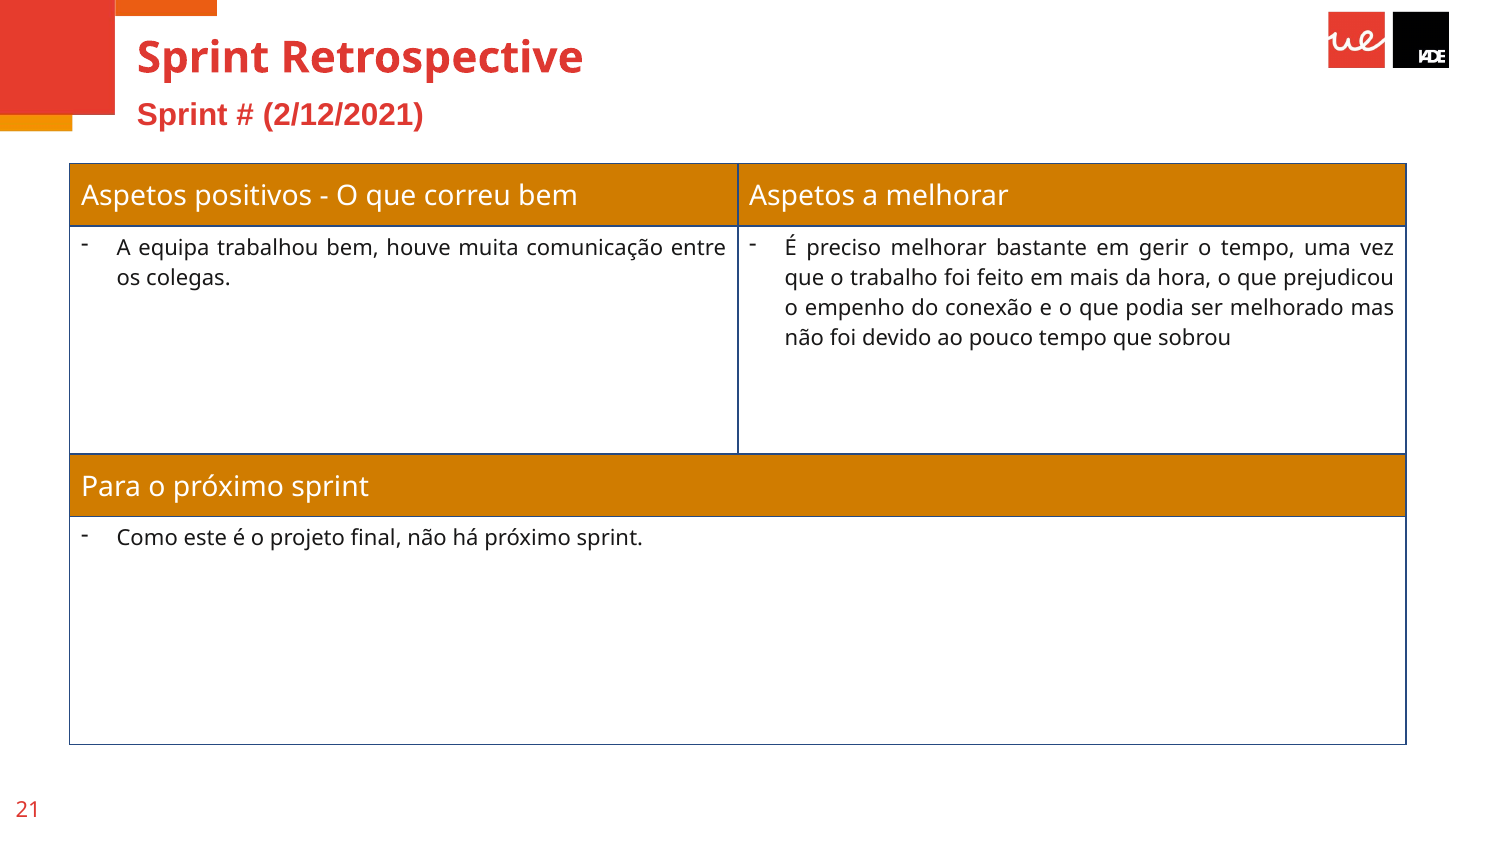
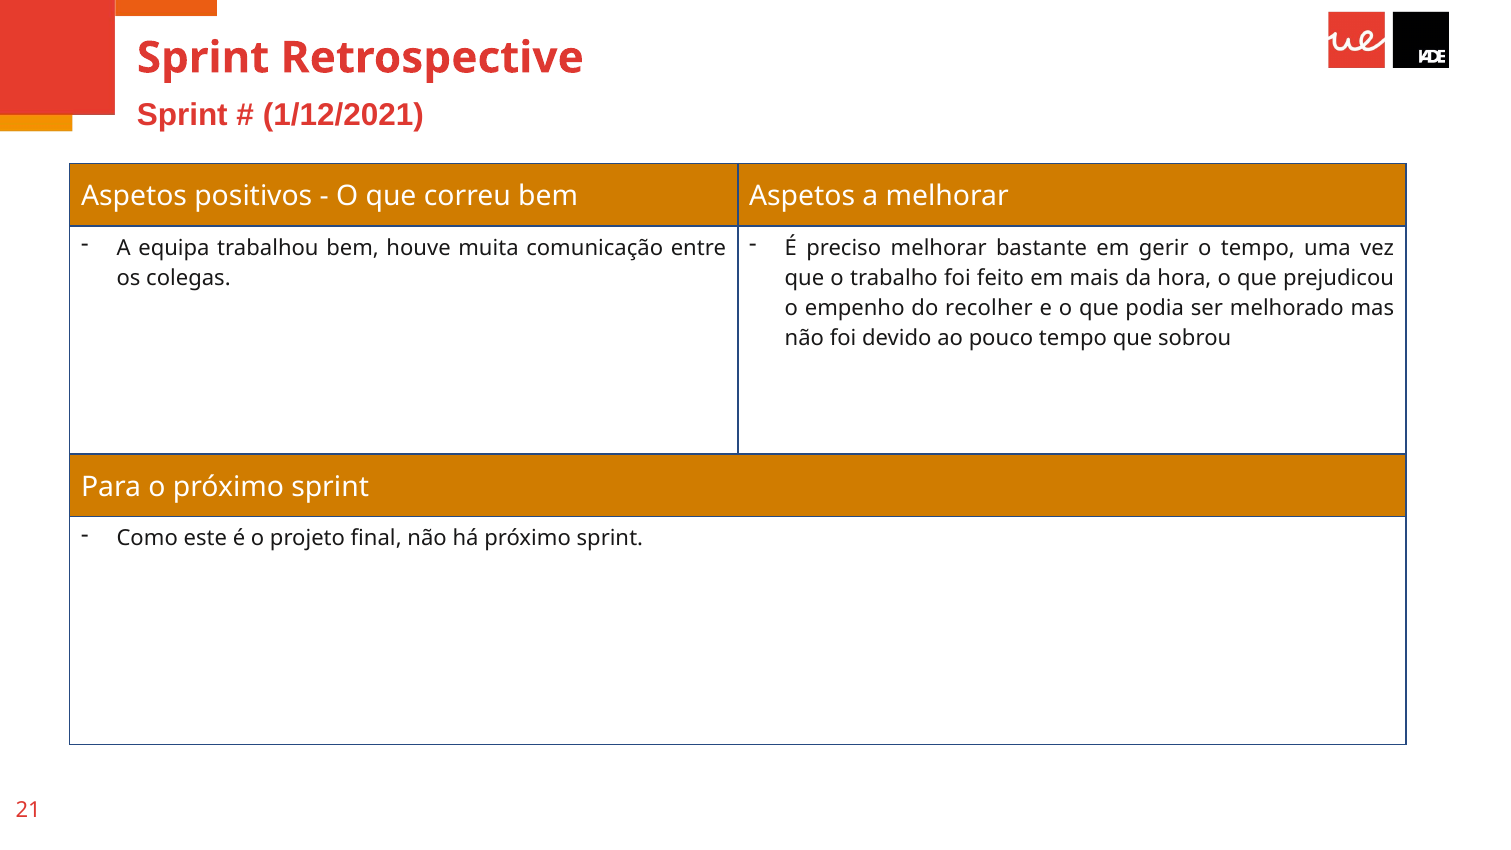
2/12/2021: 2/12/2021 -> 1/12/2021 (343, 115)
conexão: conexão -> recolher (989, 308)
